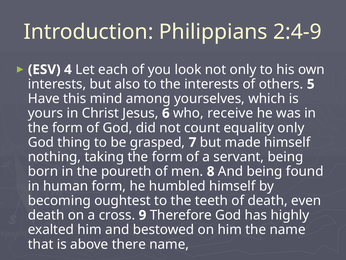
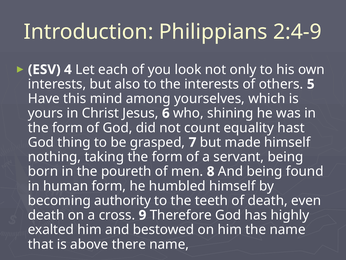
receive: receive -> shining (230, 113)
equality only: only -> hast (291, 128)
oughtest: oughtest -> authority (123, 200)
